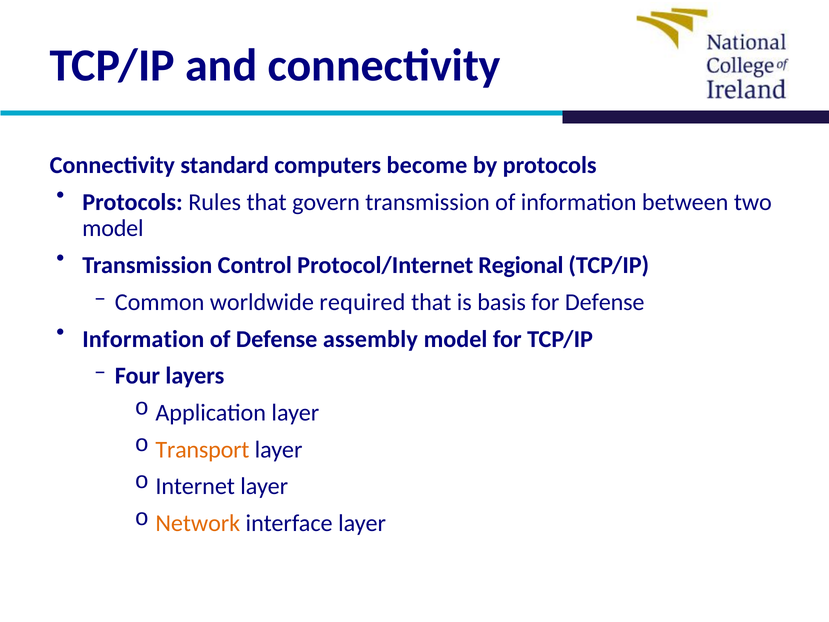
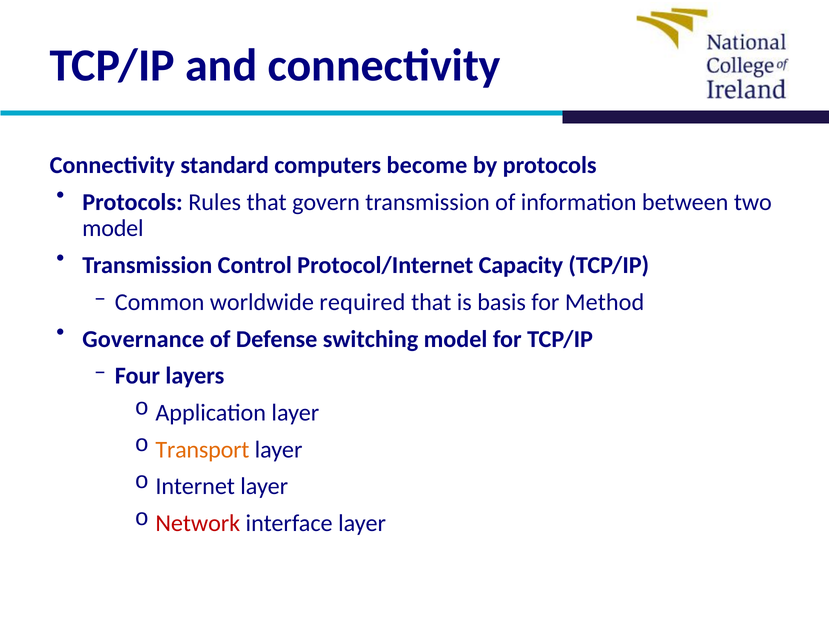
Regional: Regional -> Capacity (521, 265)
for Defense: Defense -> Method (605, 302)
Information: Information -> Governance (143, 339)
assembly: assembly -> switching (371, 339)
Network colour: orange -> red (198, 523)
